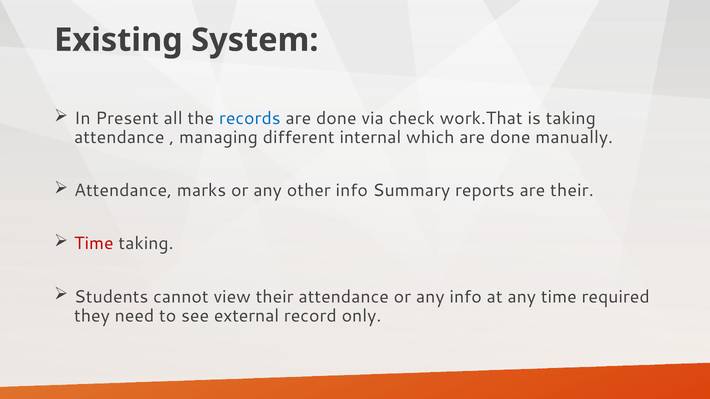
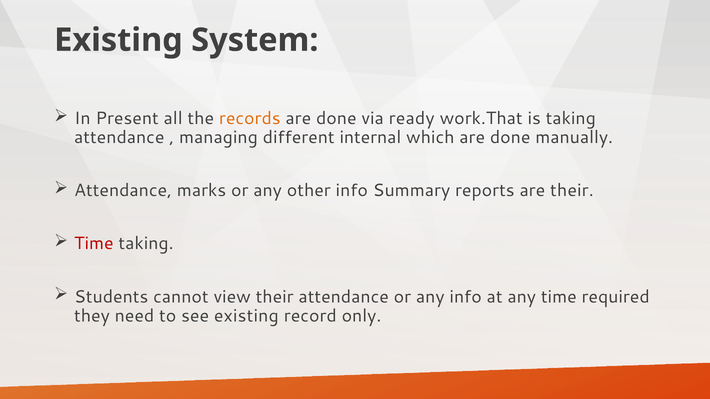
records colour: blue -> orange (250, 118)
check: check -> ready (412, 118)
see external: external -> existing (246, 316)
